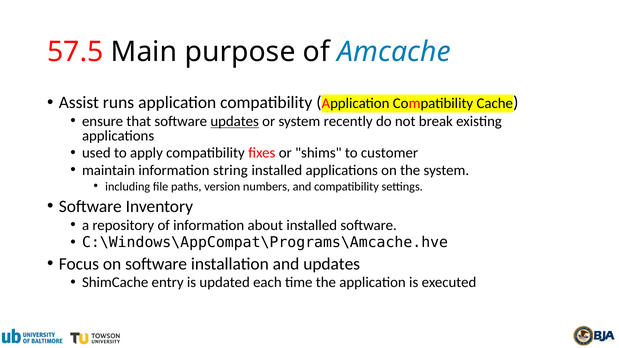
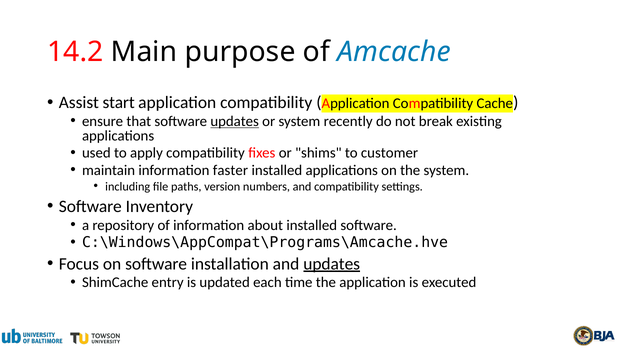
57.5: 57.5 -> 14.2 (75, 52)
runs: runs -> start (119, 103)
string: string -> faster (230, 170)
updates underline: none -> present (332, 264)
